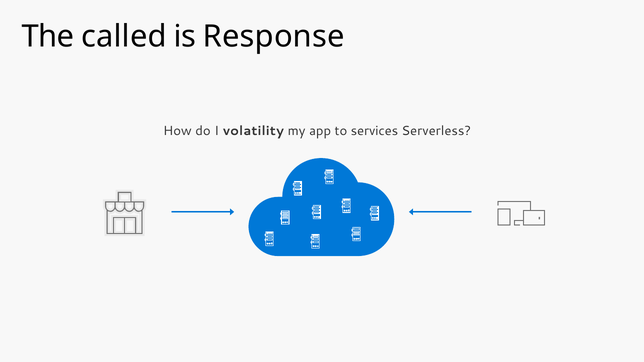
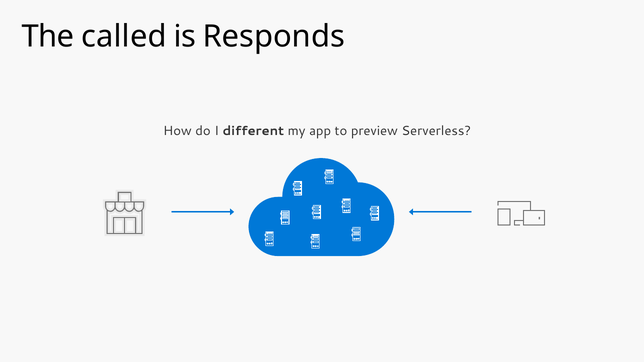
Response: Response -> Responds (274, 37)
volatility: volatility -> different (253, 131)
services: services -> preview (374, 131)
